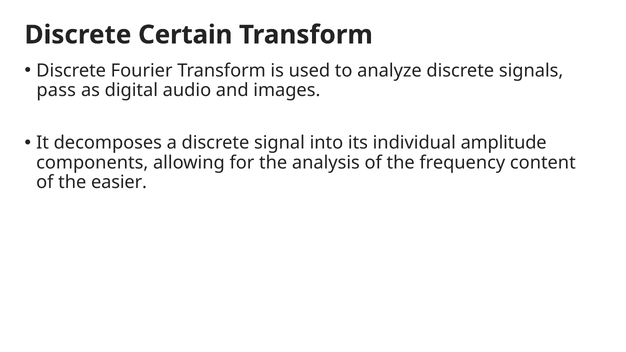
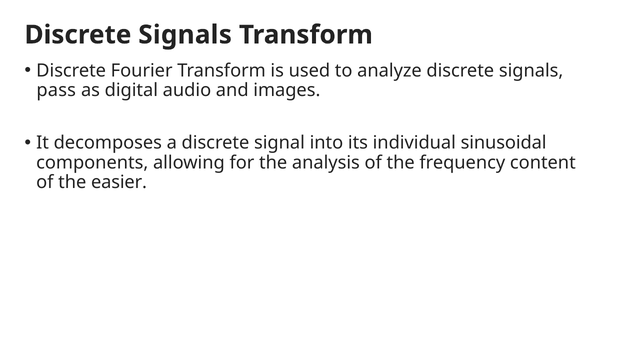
Certain: Certain -> Signals (185, 35)
amplitude: amplitude -> sinusoidal (504, 143)
